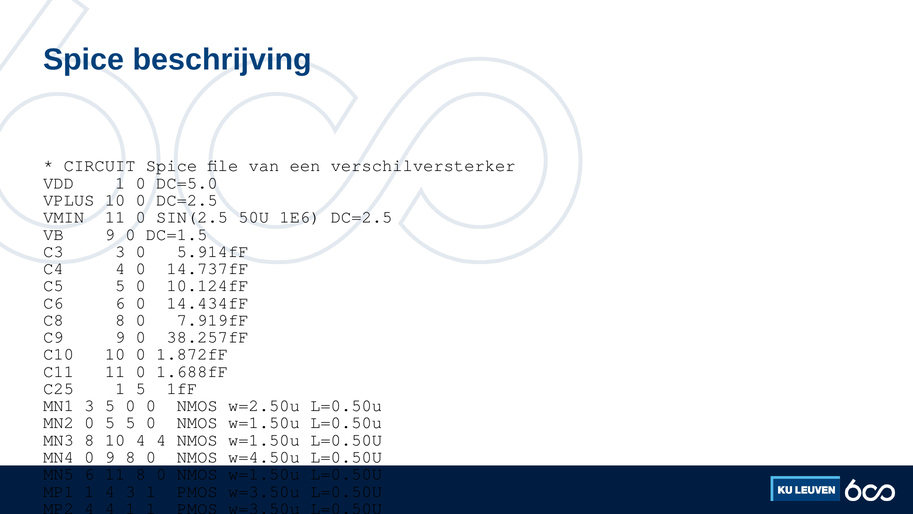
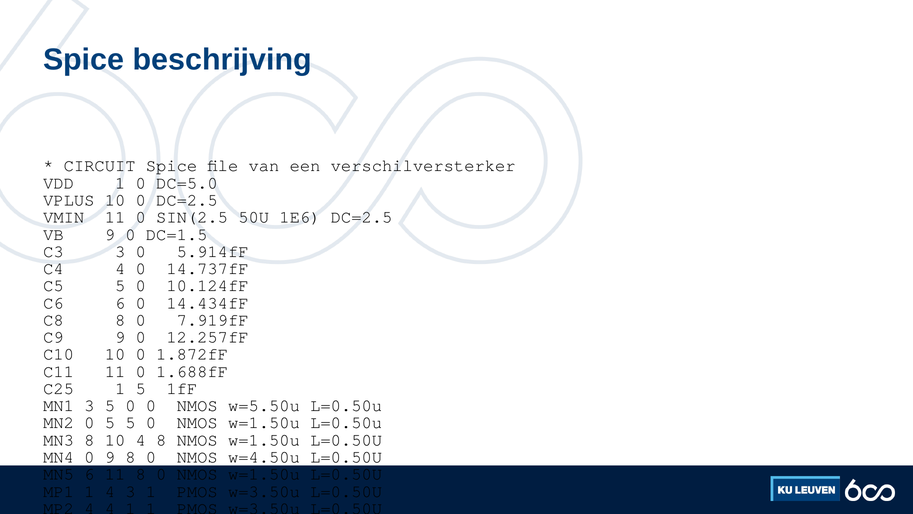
38.257fF: 38.257fF -> 12.257fF (207, 337)
w=2.50u: w=2.50u -> w=5.50u (264, 405)
10 4 4: 4 -> 8 (161, 440)
